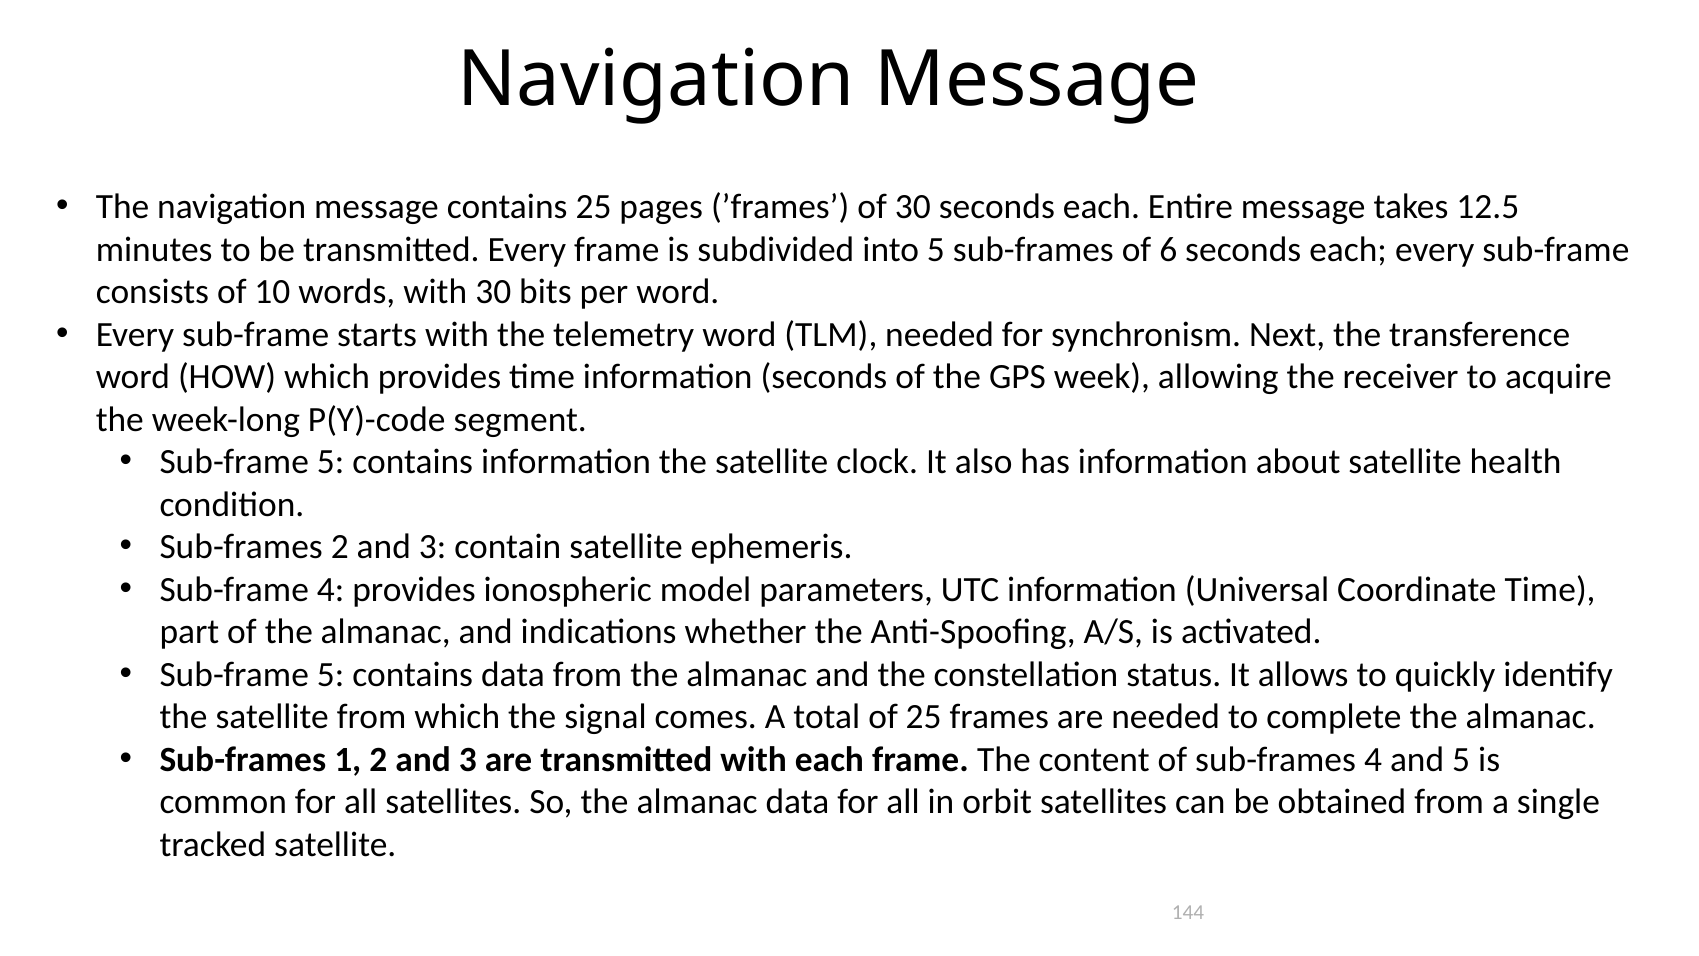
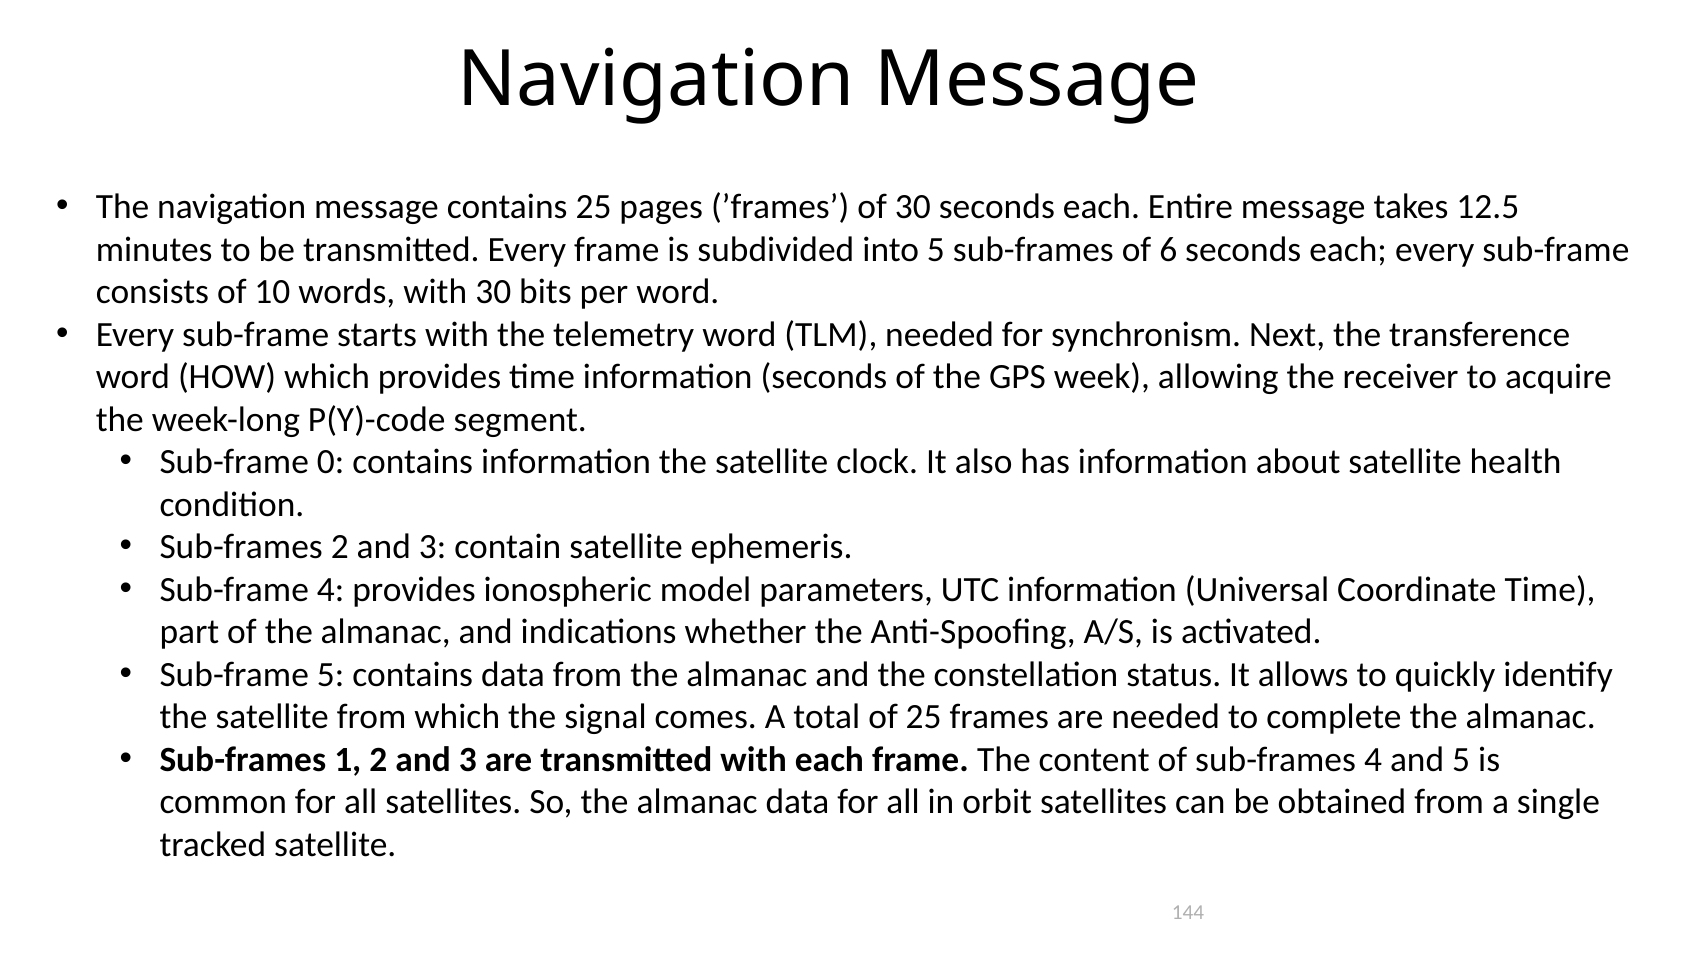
5: 5 -> 0 (331, 462)
